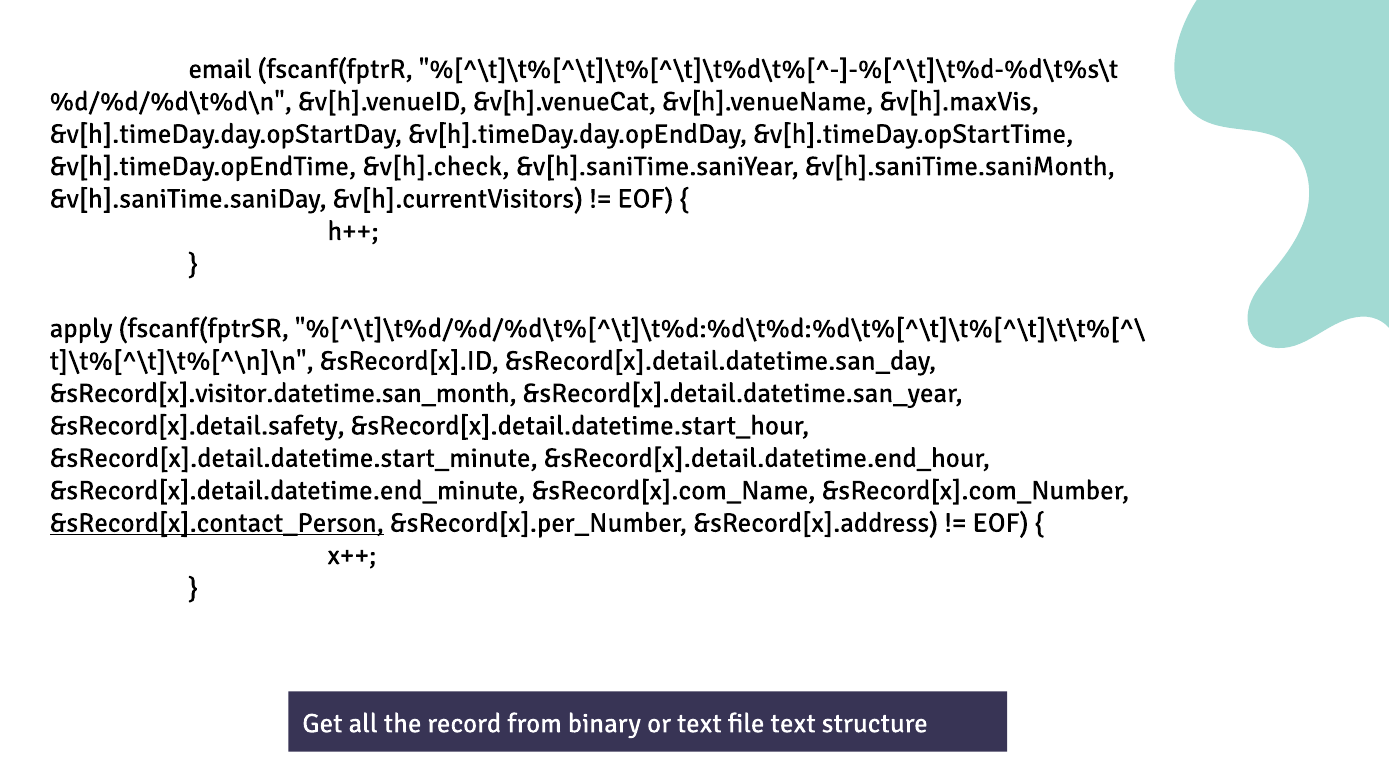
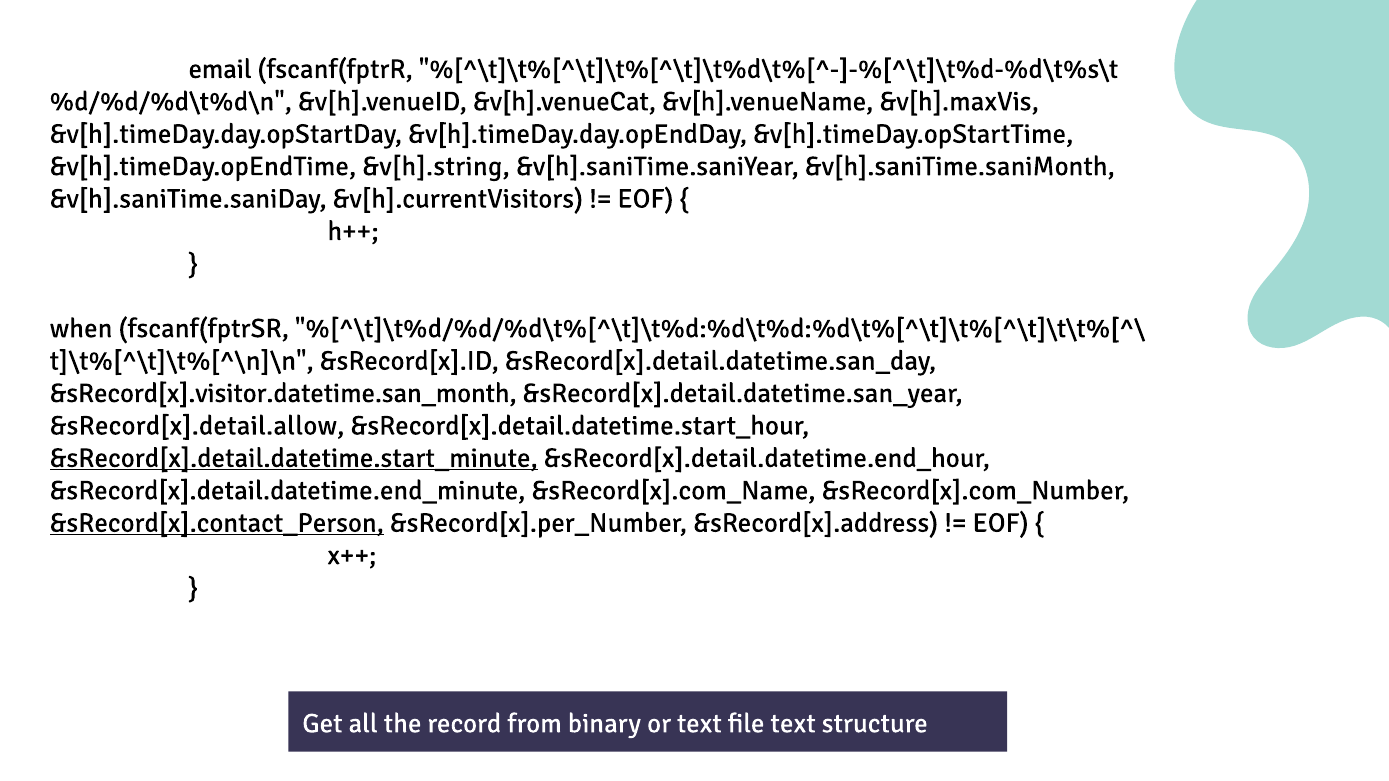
&v[h].check: &v[h].check -> &v[h].string (436, 166)
apply: apply -> when (81, 328)
&sRecord[x].detail.safety: &sRecord[x].detail.safety -> &sRecord[x].detail.allow (197, 426)
&sRecord[x].detail.datetime.start_minute underline: none -> present (294, 458)
